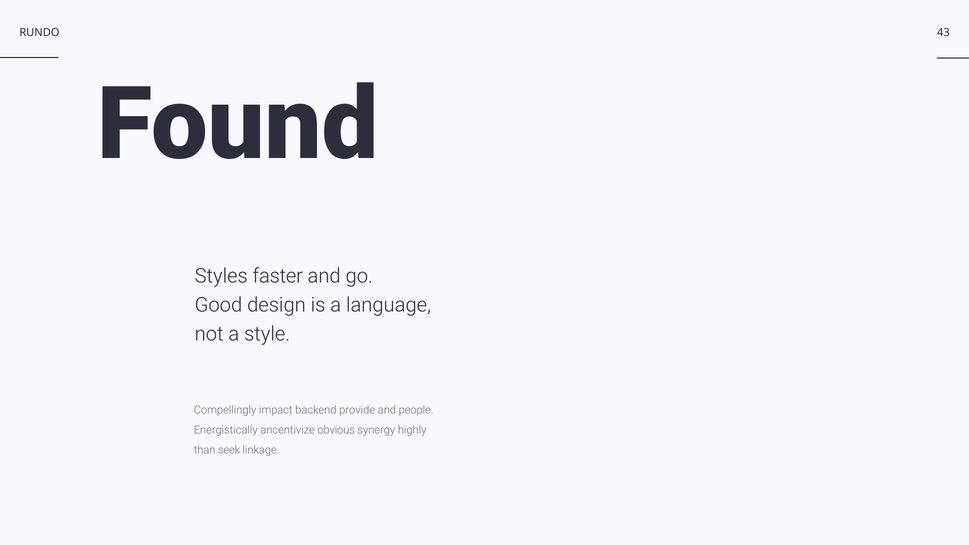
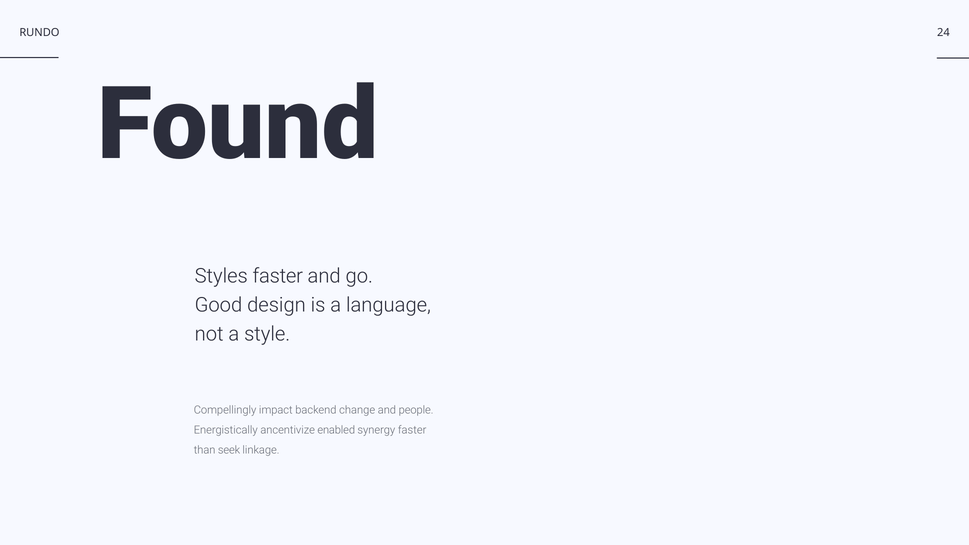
43: 43 -> 24 (943, 33)
provide: provide -> change (357, 410)
obvious: obvious -> enabled (336, 430)
synergy highly: highly -> faster (412, 430)
